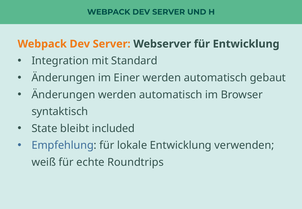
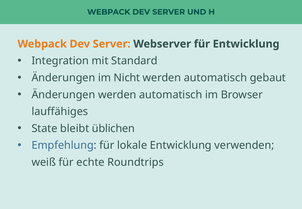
Einer: Einer -> Nicht (127, 78)
syntaktisch: syntaktisch -> lauffähiges (60, 112)
included: included -> üblichen (113, 129)
